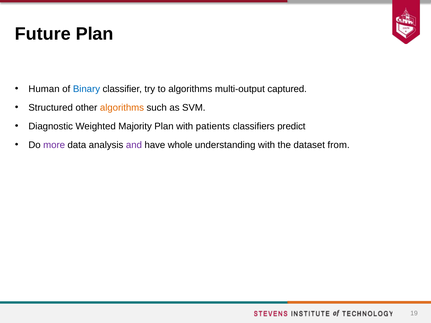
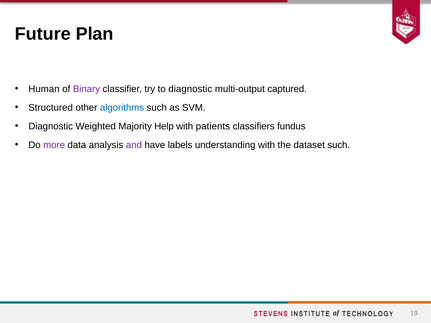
Binary colour: blue -> purple (86, 89)
to algorithms: algorithms -> diagnostic (190, 89)
algorithms colour: orange -> blue (122, 108)
Majority Plan: Plan -> Help (164, 126)
predict: predict -> fundus (291, 126)
whole: whole -> labels (180, 145)
dataset from: from -> such (339, 145)
